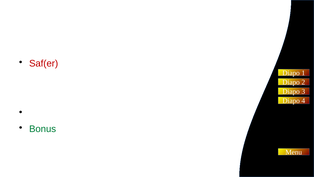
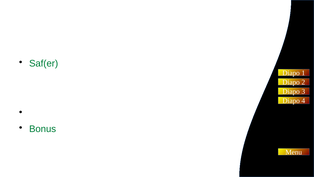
Saf(er colour: red -> green (44, 63)
